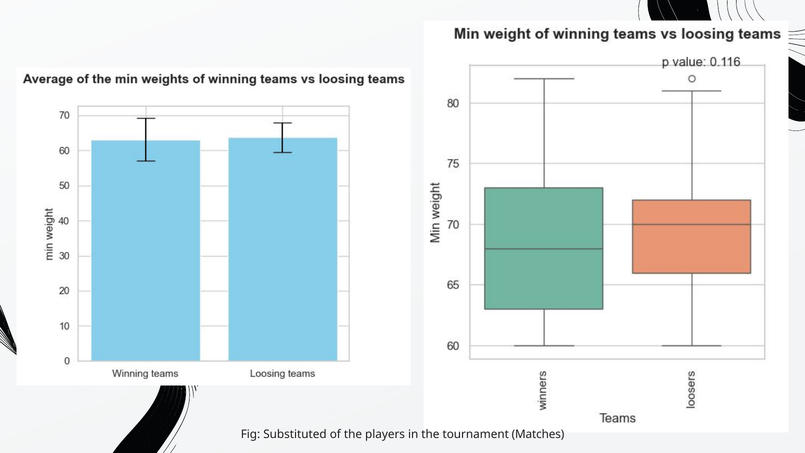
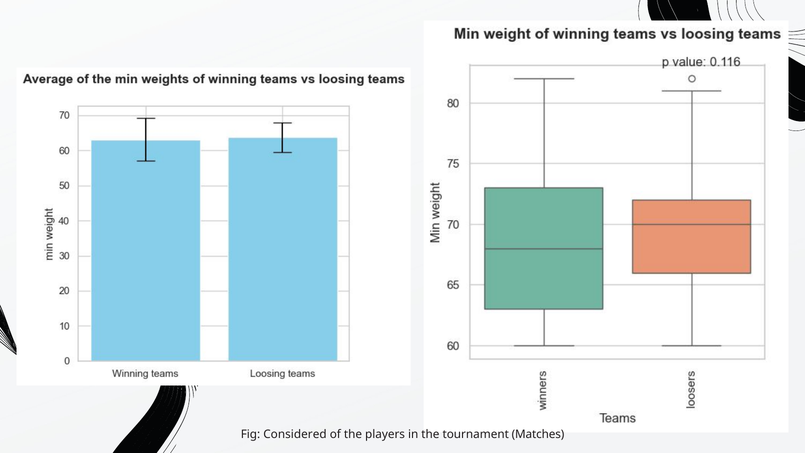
Substituted: Substituted -> Considered (295, 434)
